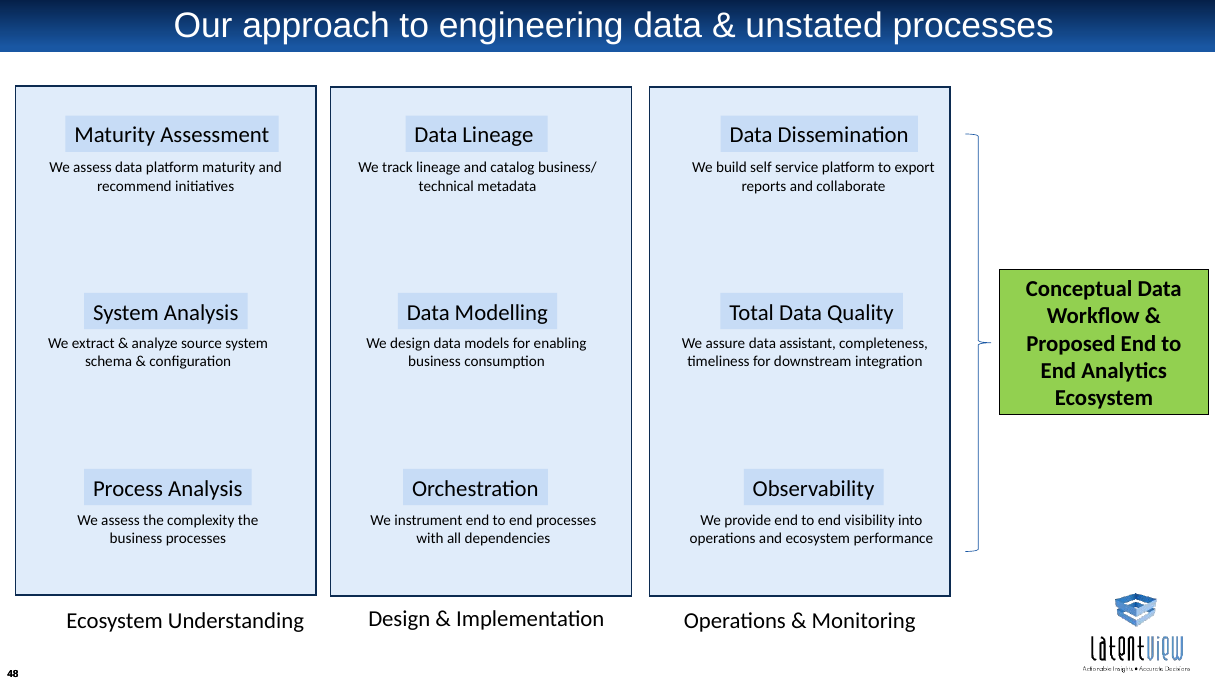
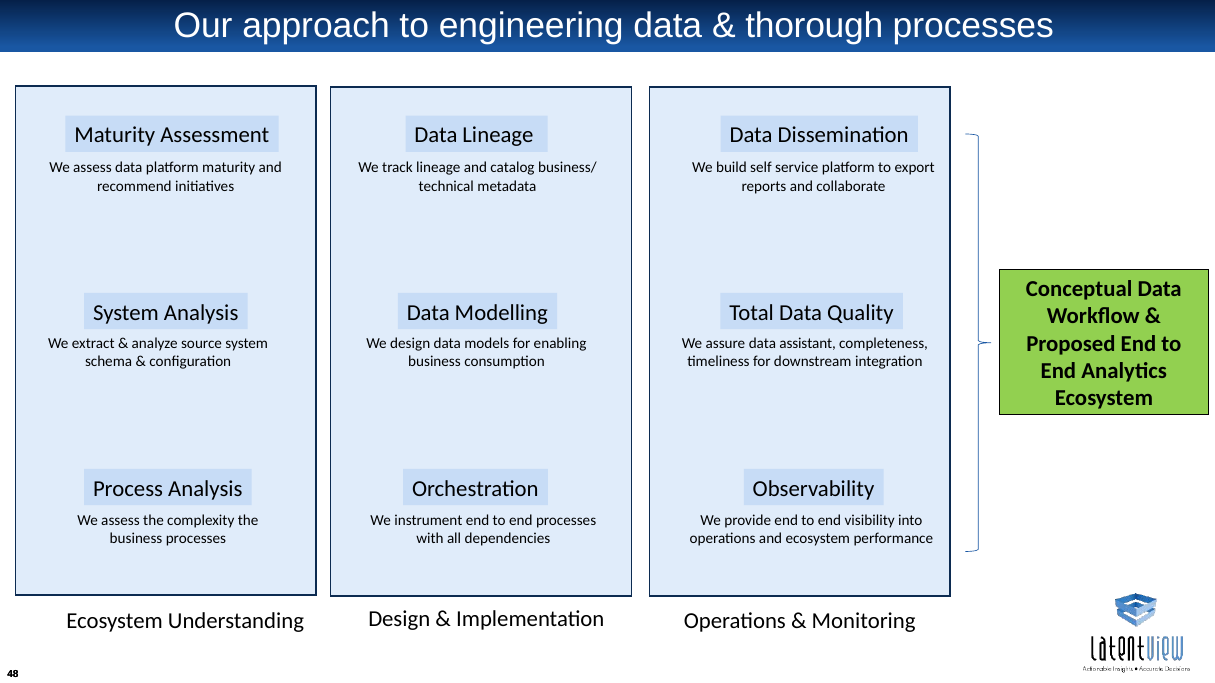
unstated: unstated -> thorough (814, 26)
